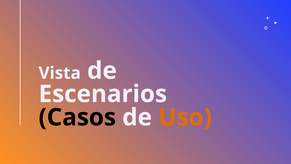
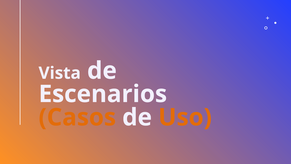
Casos colour: black -> orange (77, 117)
